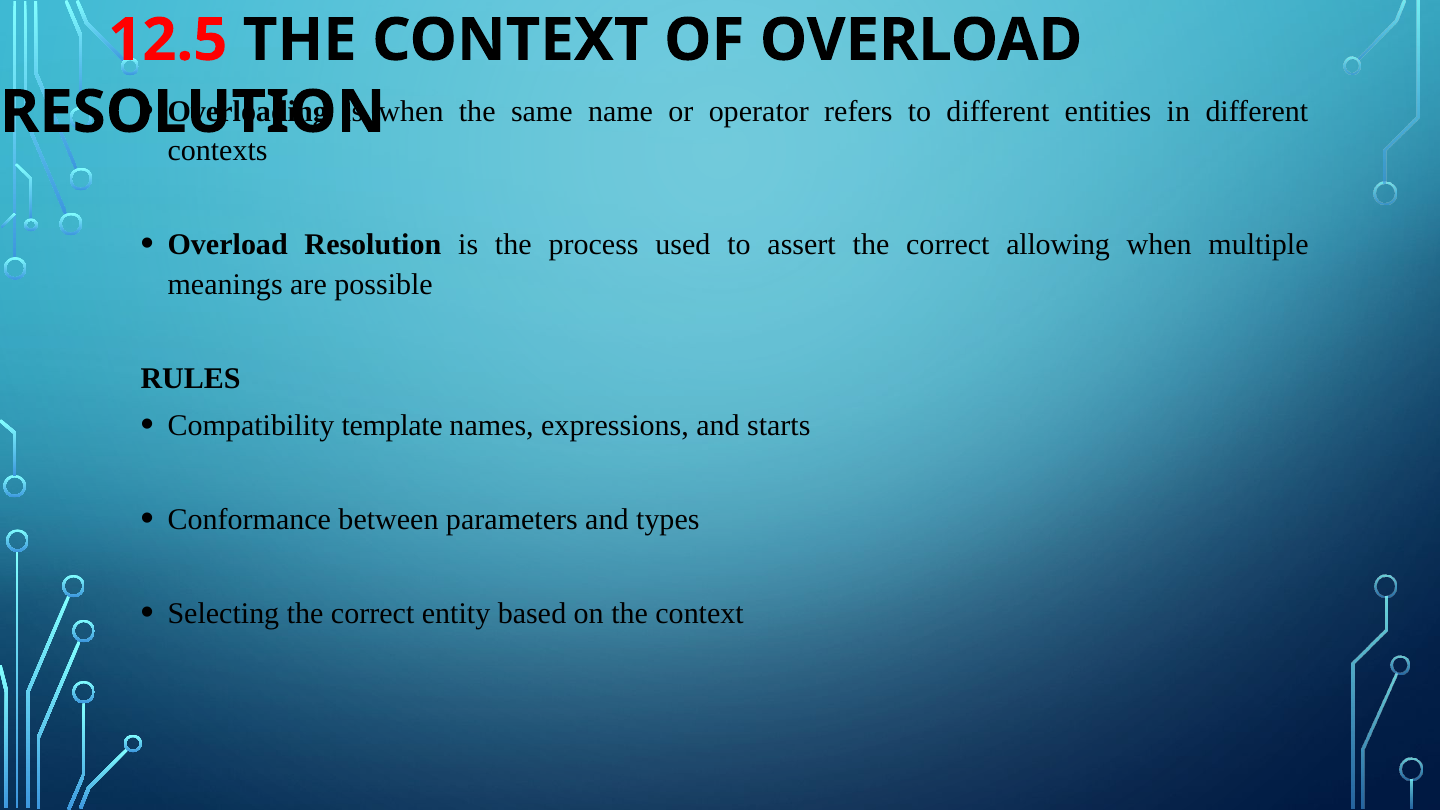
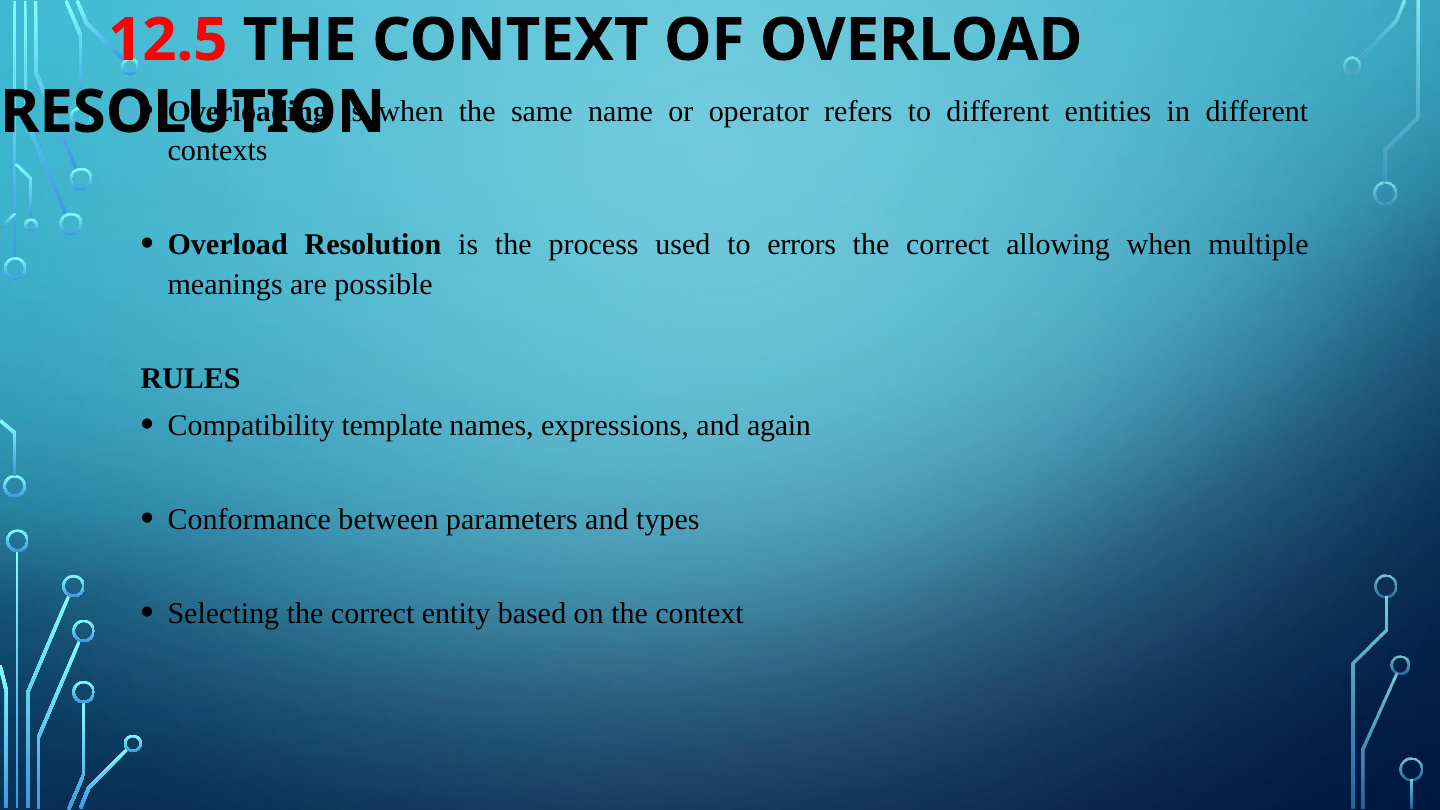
assert: assert -> errors (802, 245)
starts: starts -> again (779, 426)
